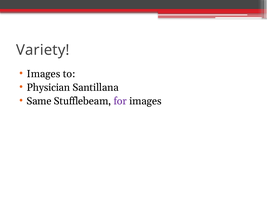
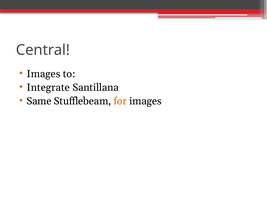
Variety: Variety -> Central (43, 50)
Physician: Physician -> Integrate (48, 88)
for colour: purple -> orange (120, 101)
